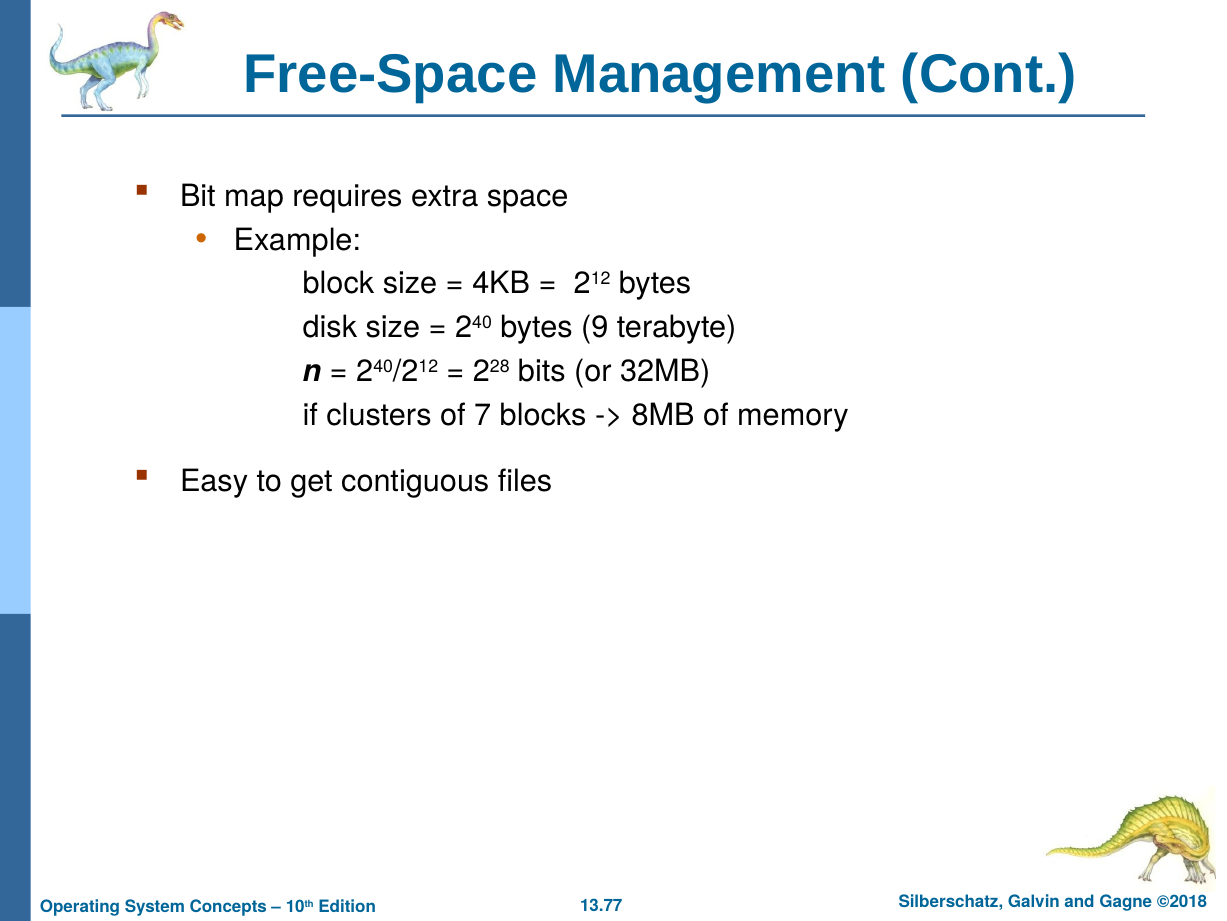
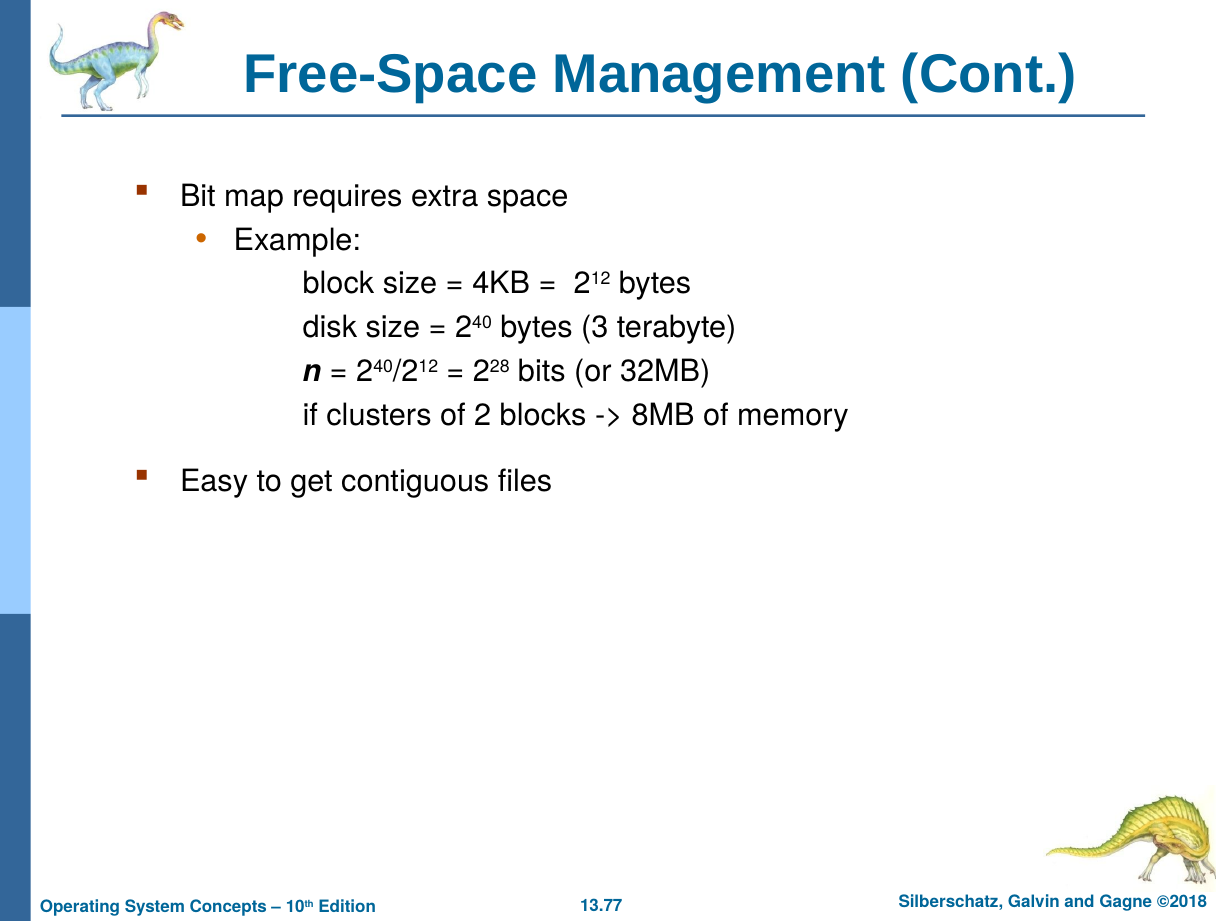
9: 9 -> 3 (595, 327)
7: 7 -> 2 (483, 415)
